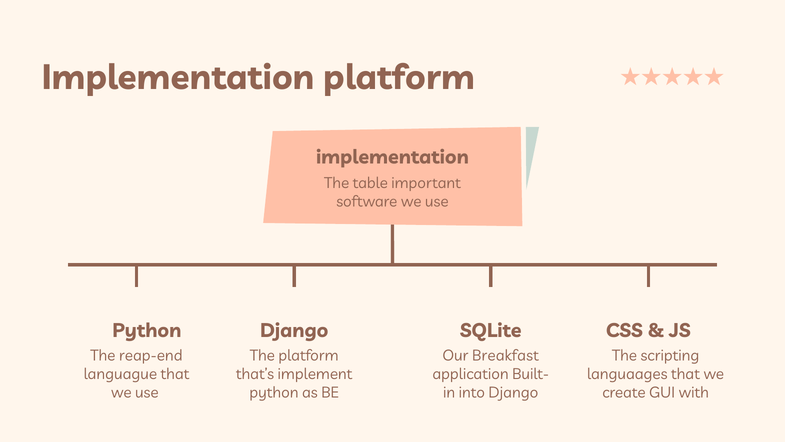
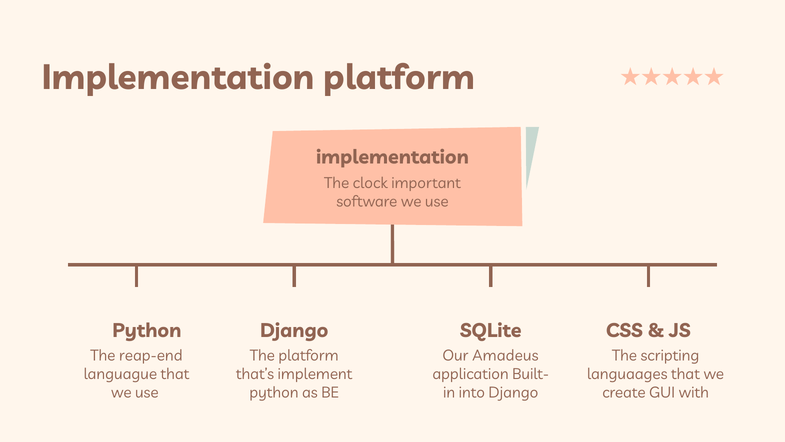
table: table -> clock (370, 183)
Breakfast: Breakfast -> Amadeus (505, 355)
